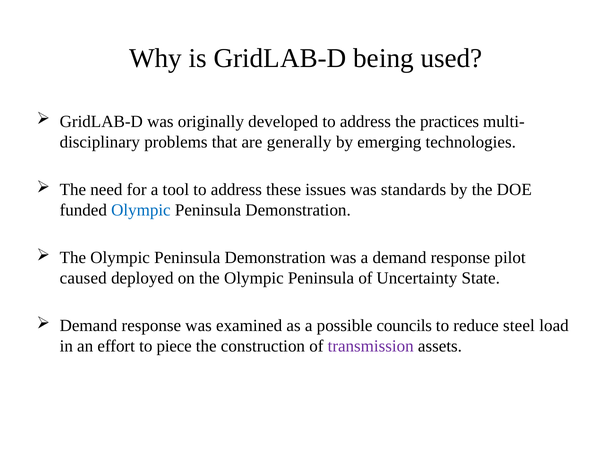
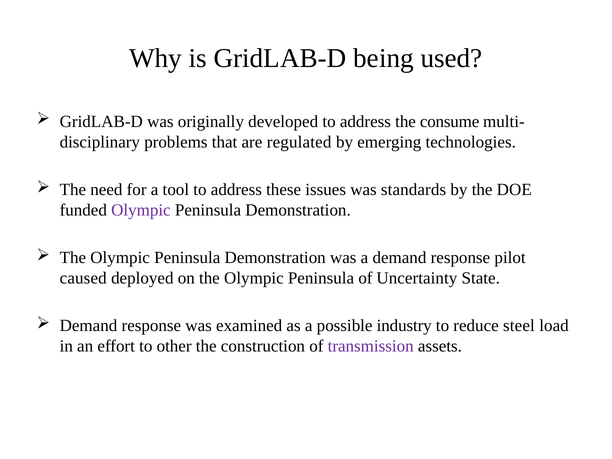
practices: practices -> consume (450, 122)
generally: generally -> regulated (299, 142)
Olympic colour: blue -> purple (141, 210)
councils: councils -> industry (404, 326)
piece: piece -> other (174, 346)
